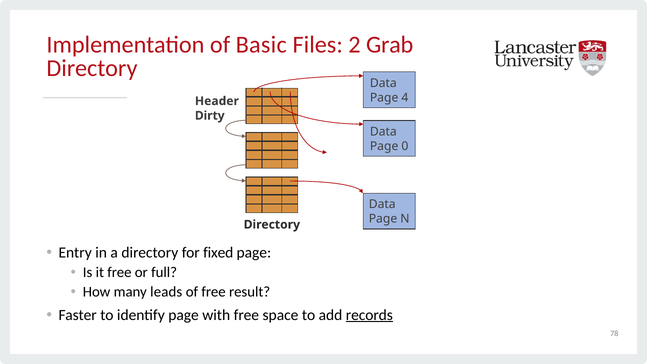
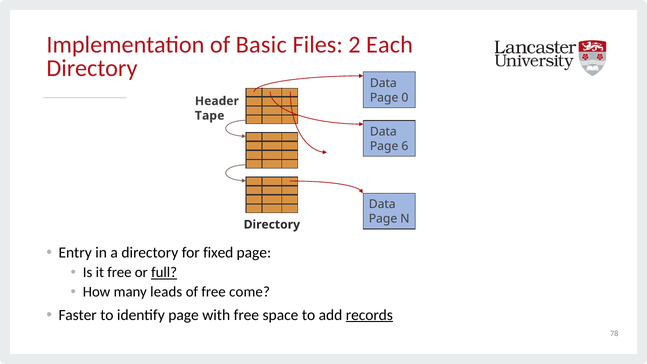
Grab: Grab -> Each (389, 45)
4: 4 -> 0 (405, 98)
Dirty: Dirty -> Tape (210, 116)
0: 0 -> 6 (405, 146)
full underline: none -> present (164, 272)
result: result -> come (250, 292)
